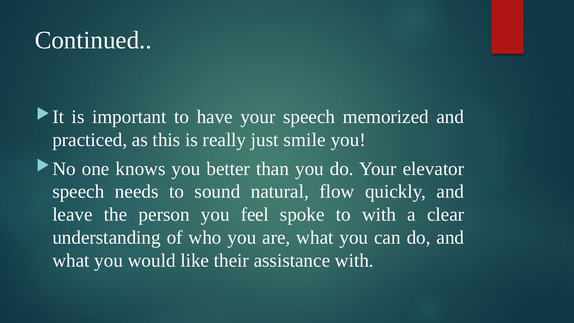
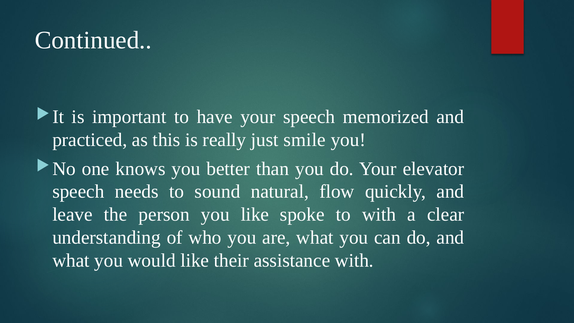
you feel: feel -> like (255, 215)
